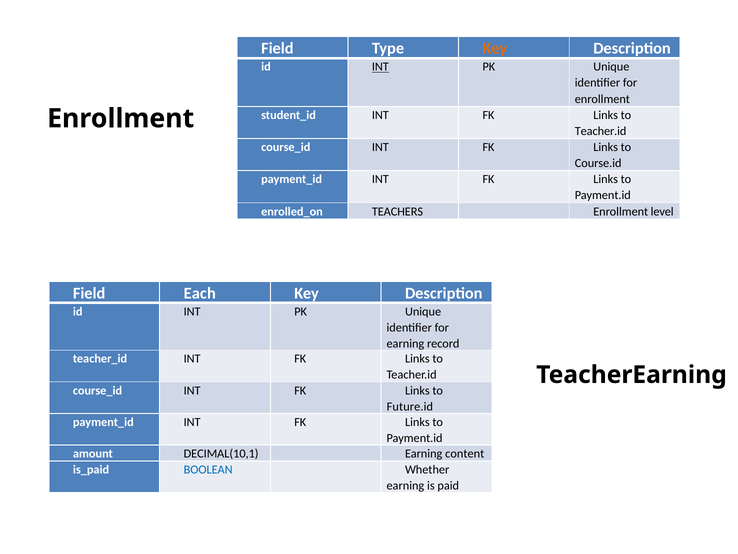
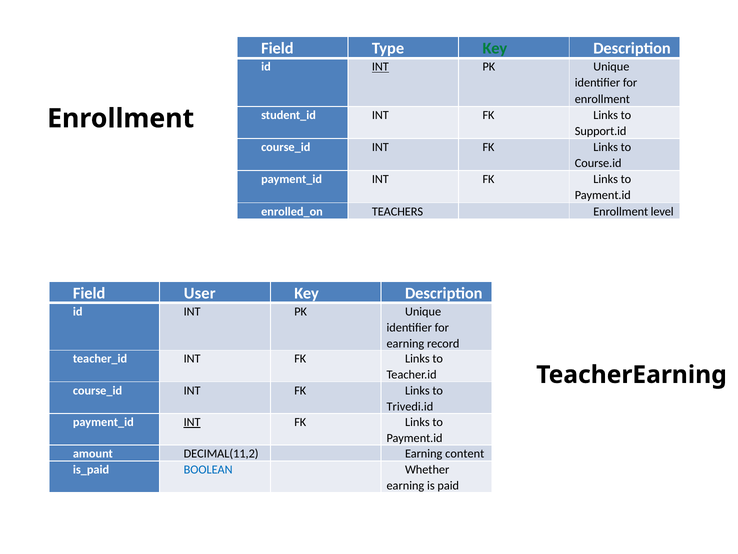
Key colour: orange -> green (495, 48)
Teacher.id: Teacher.id -> Support.id (601, 131)
Each: Each -> User (200, 293)
Future.id: Future.id -> Trivedi.id (410, 406)
INT underline: none -> present (192, 422)
DECIMAL(10,1: DECIMAL(10,1 -> DECIMAL(11,2 (221, 453)
